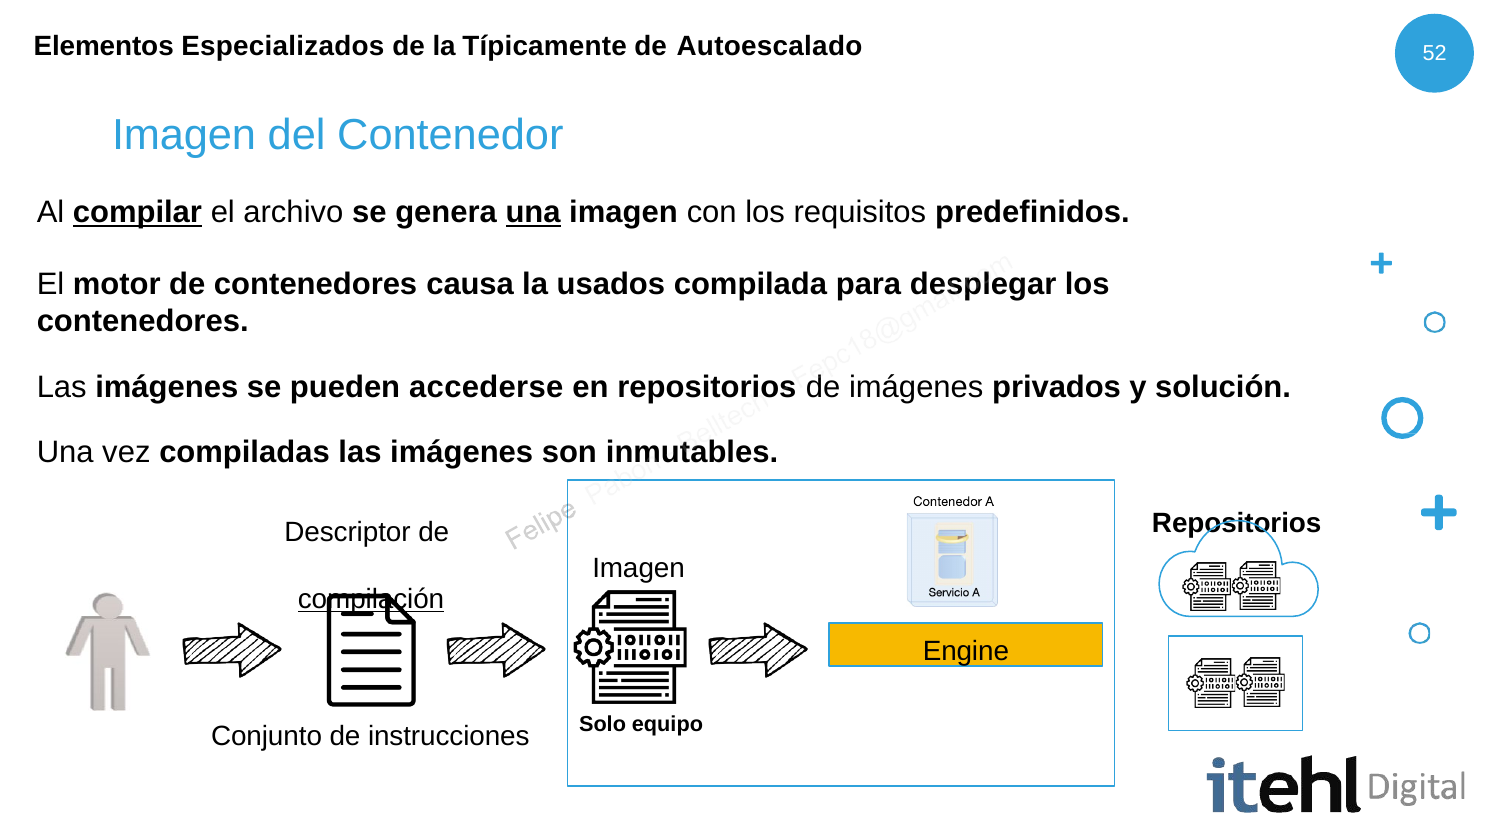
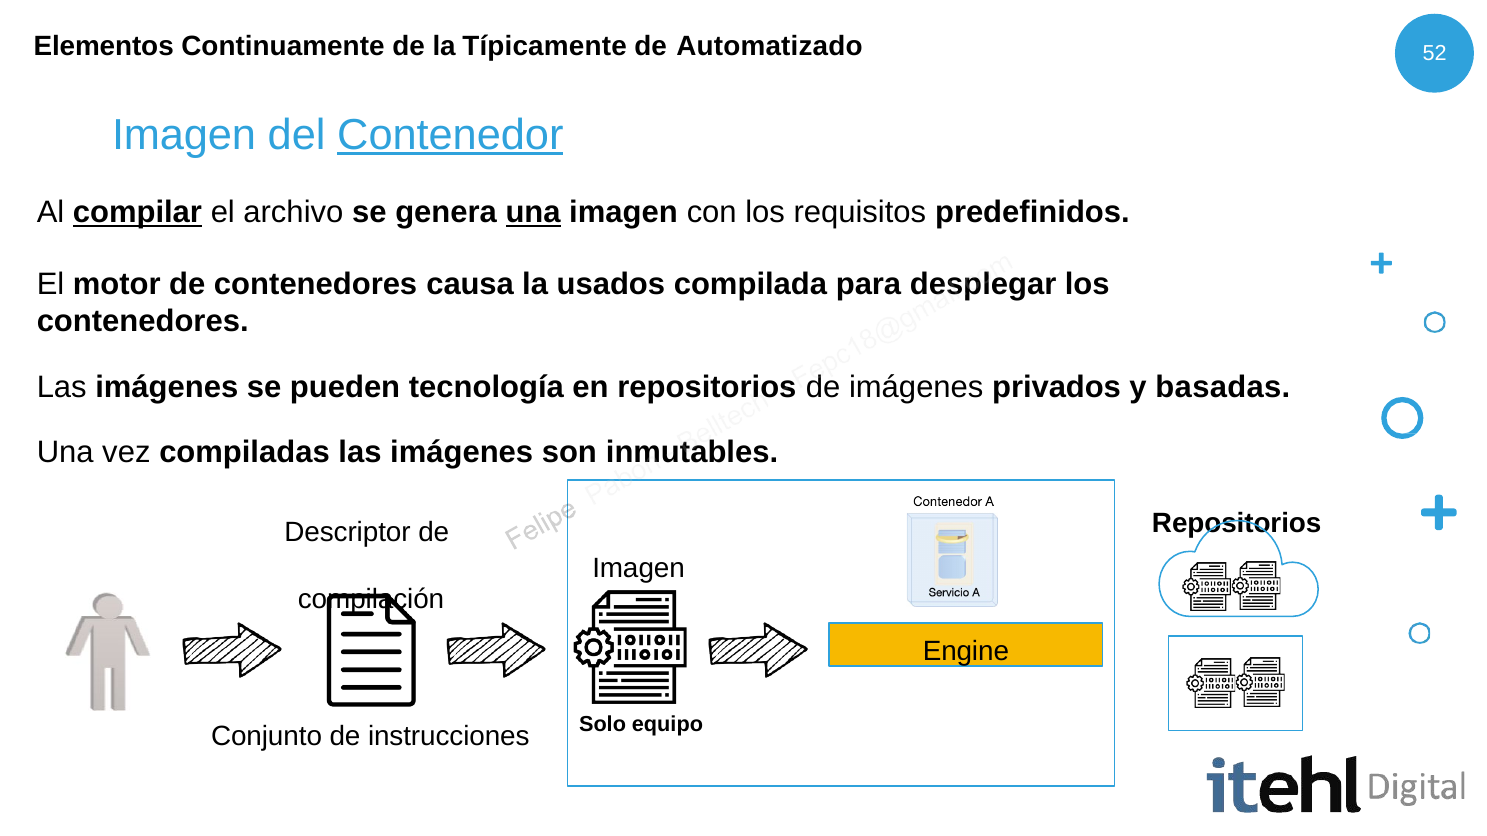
Especializados: Especializados -> Continuamente (283, 47)
Autoescalado: Autoescalado -> Automatizado (769, 47)
Contenedor underline: none -> present (450, 135)
accederse: accederse -> tecnología (486, 387)
solución: solución -> basadas (1223, 387)
compilación underline: present -> none (371, 600)
